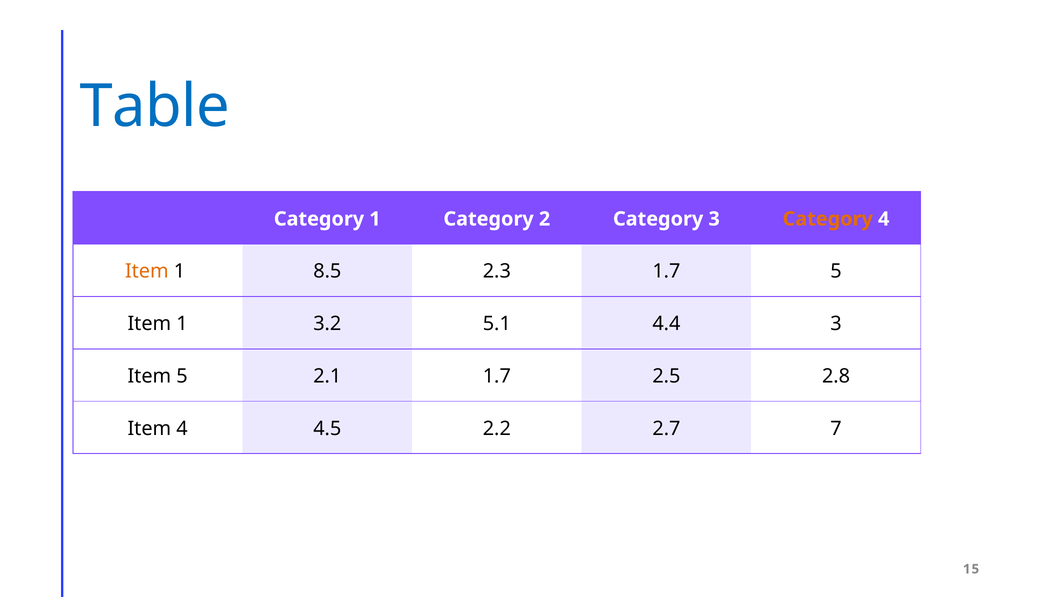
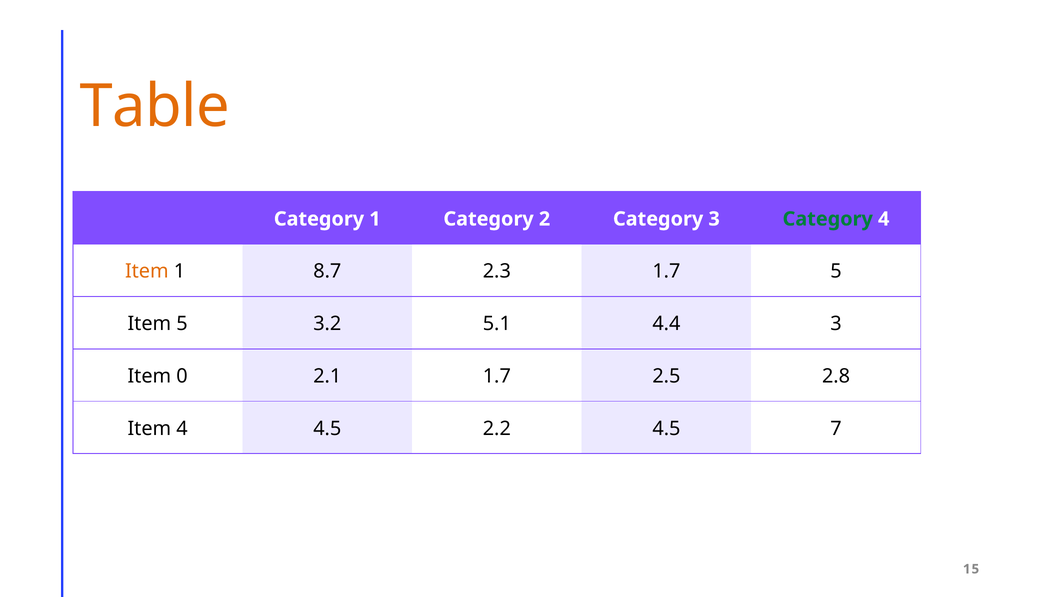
Table colour: blue -> orange (155, 107)
Category colour: orange -> green (828, 219)
8.5: 8.5 -> 8.7 (327, 271)
1: 1 -> 5 (182, 323)
Item 5: 5 -> 0 (182, 376)
2.2 2.7: 2.7 -> 4.5 (666, 428)
